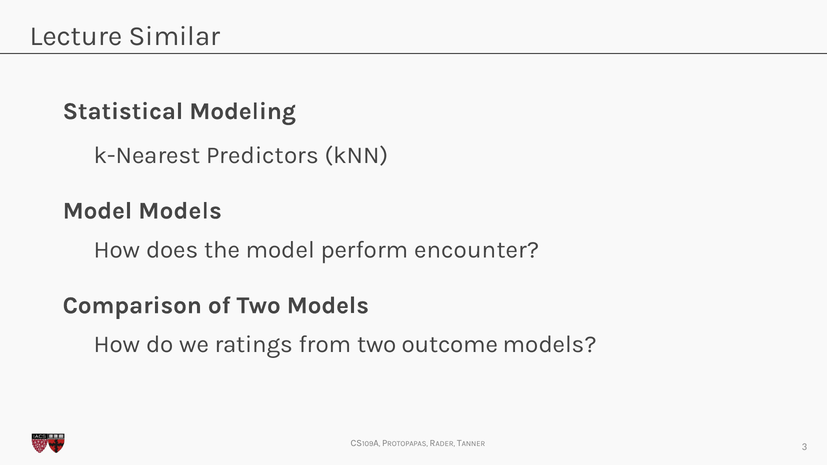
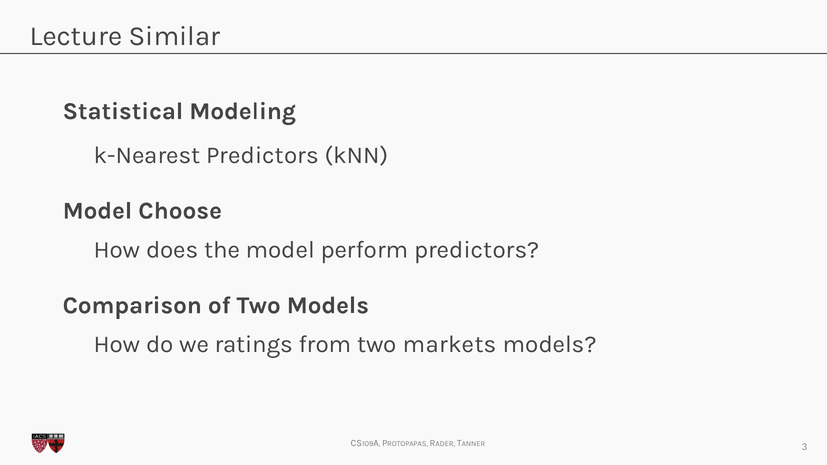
Model Models: Models -> Choose (180, 211)
perform encounter: encounter -> predictors (477, 250)
outcome: outcome -> markets (450, 345)
